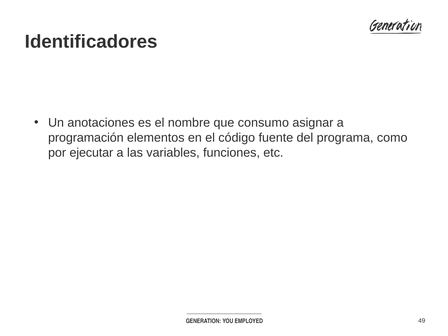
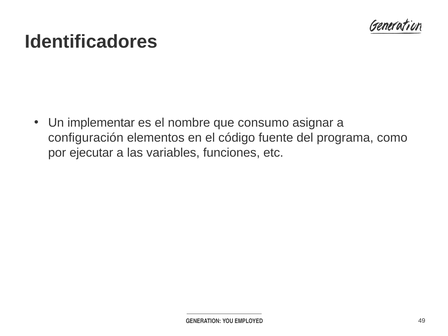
anotaciones: anotaciones -> implementar (101, 123)
programación: programación -> configuración (86, 138)
